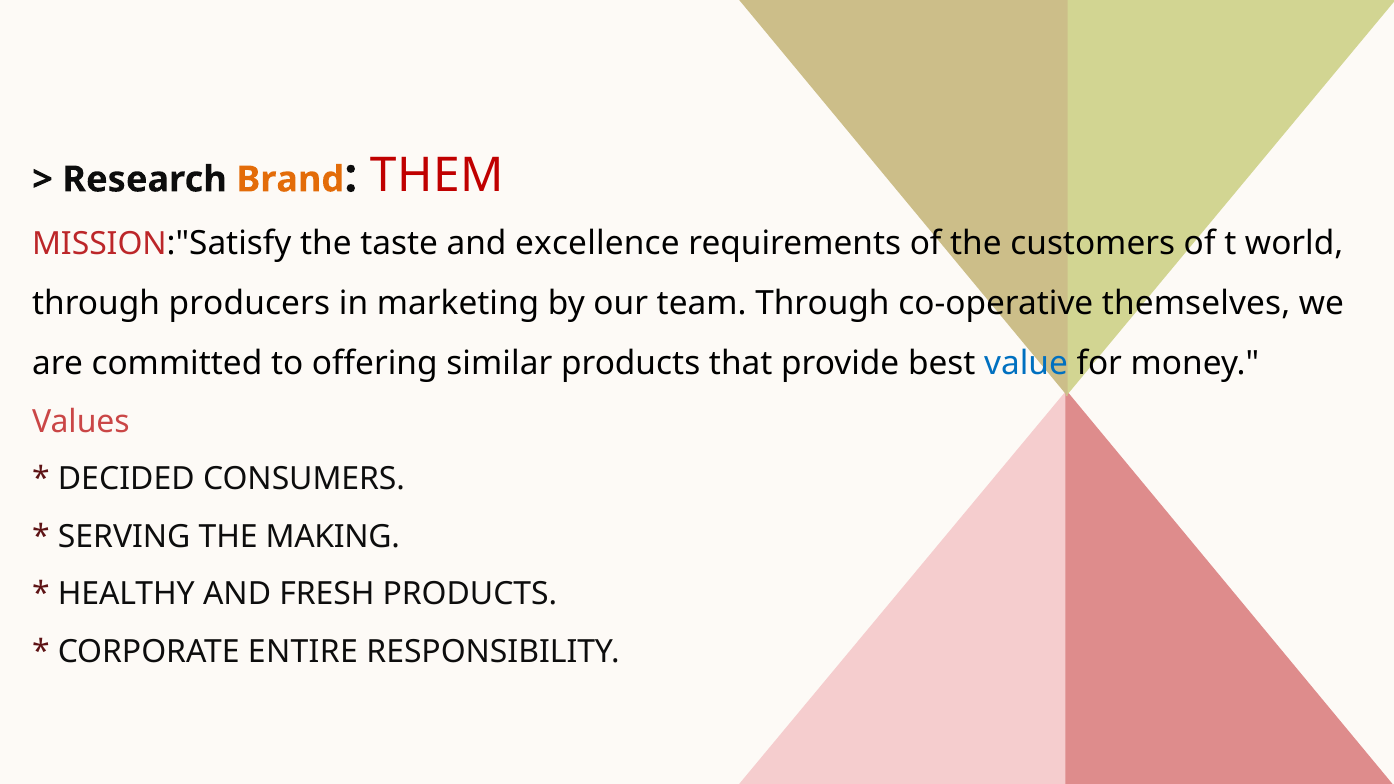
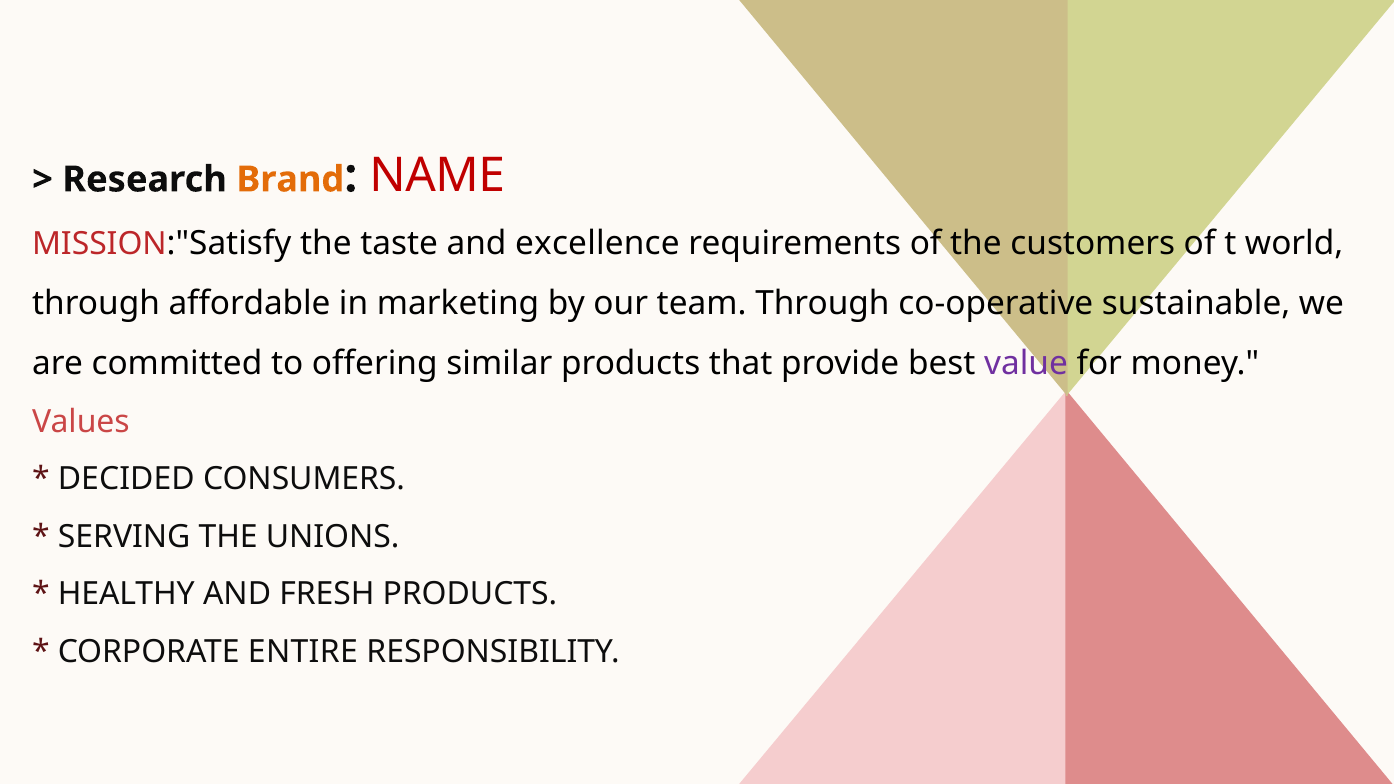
THEM: THEM -> NAME (437, 176)
producers: producers -> affordable (250, 303)
themselves: themselves -> sustainable (1196, 303)
value colour: blue -> purple (1026, 364)
MAKING: MAKING -> UNIONS (333, 537)
